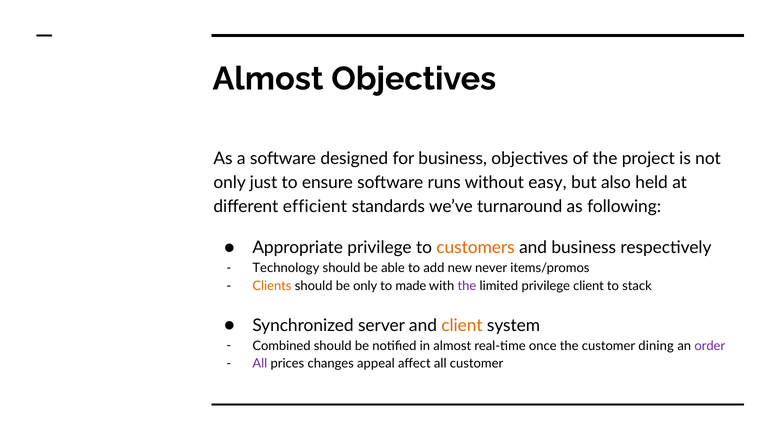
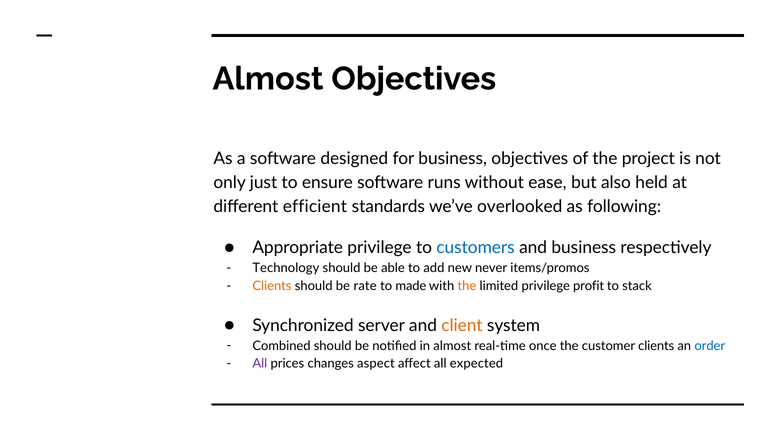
easy: easy -> ease (547, 183)
turnaround: turnaround -> overlooked (520, 206)
customers colour: orange -> blue (476, 248)
be only: only -> rate (365, 286)
the colour: purple -> orange (467, 286)
privilege client: client -> profit (589, 286)
customer dining: dining -> clients (656, 346)
order colour: purple -> blue (710, 346)
appeal: appeal -> aspect (376, 363)
all customer: customer -> expected (477, 363)
